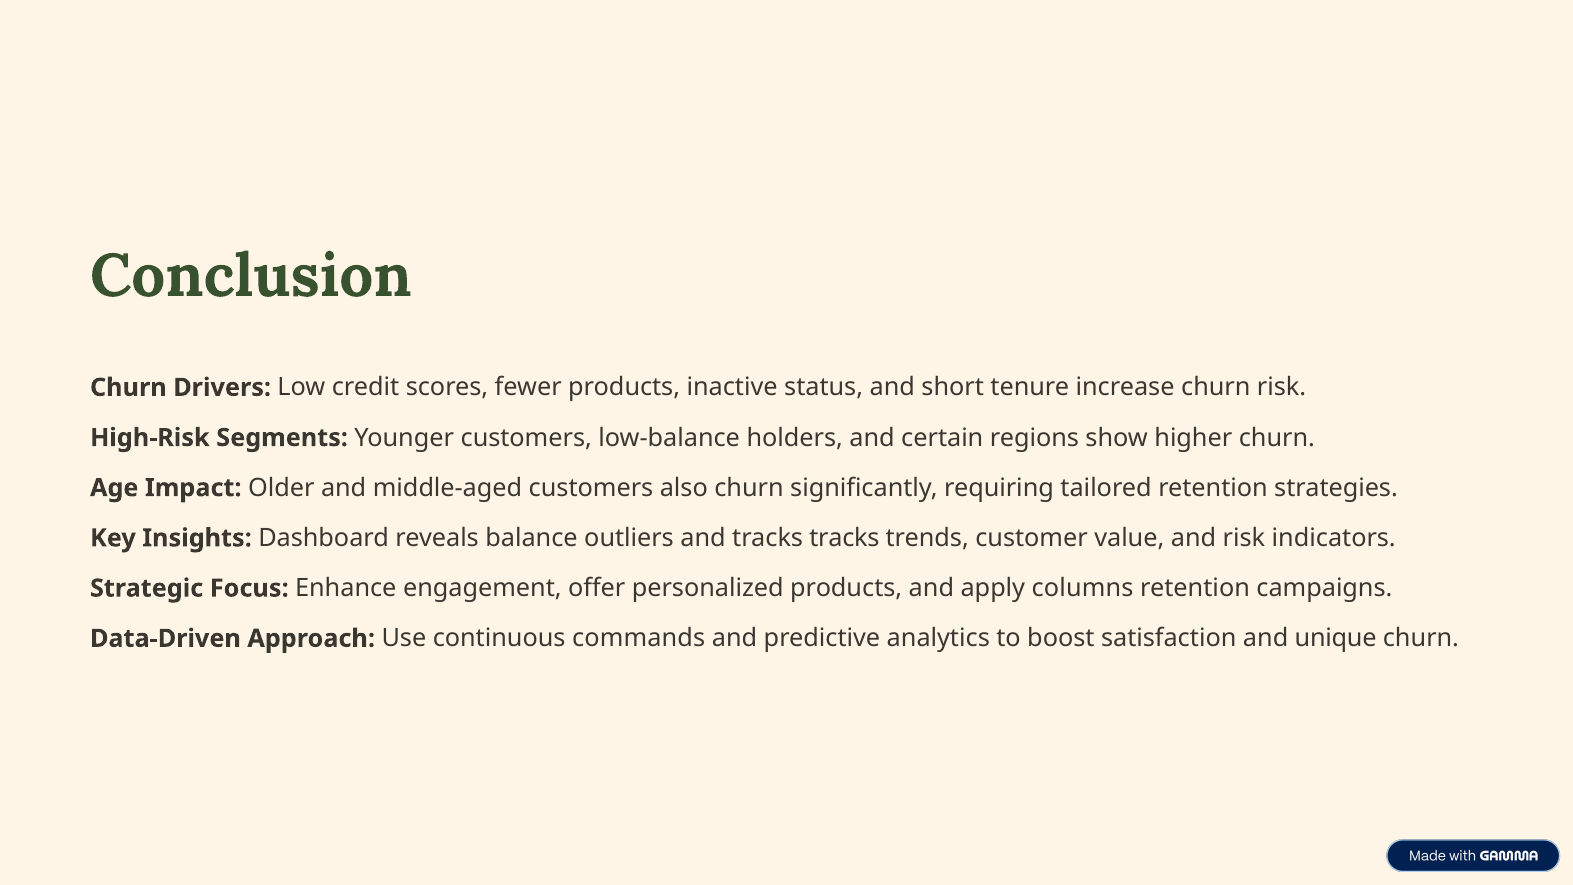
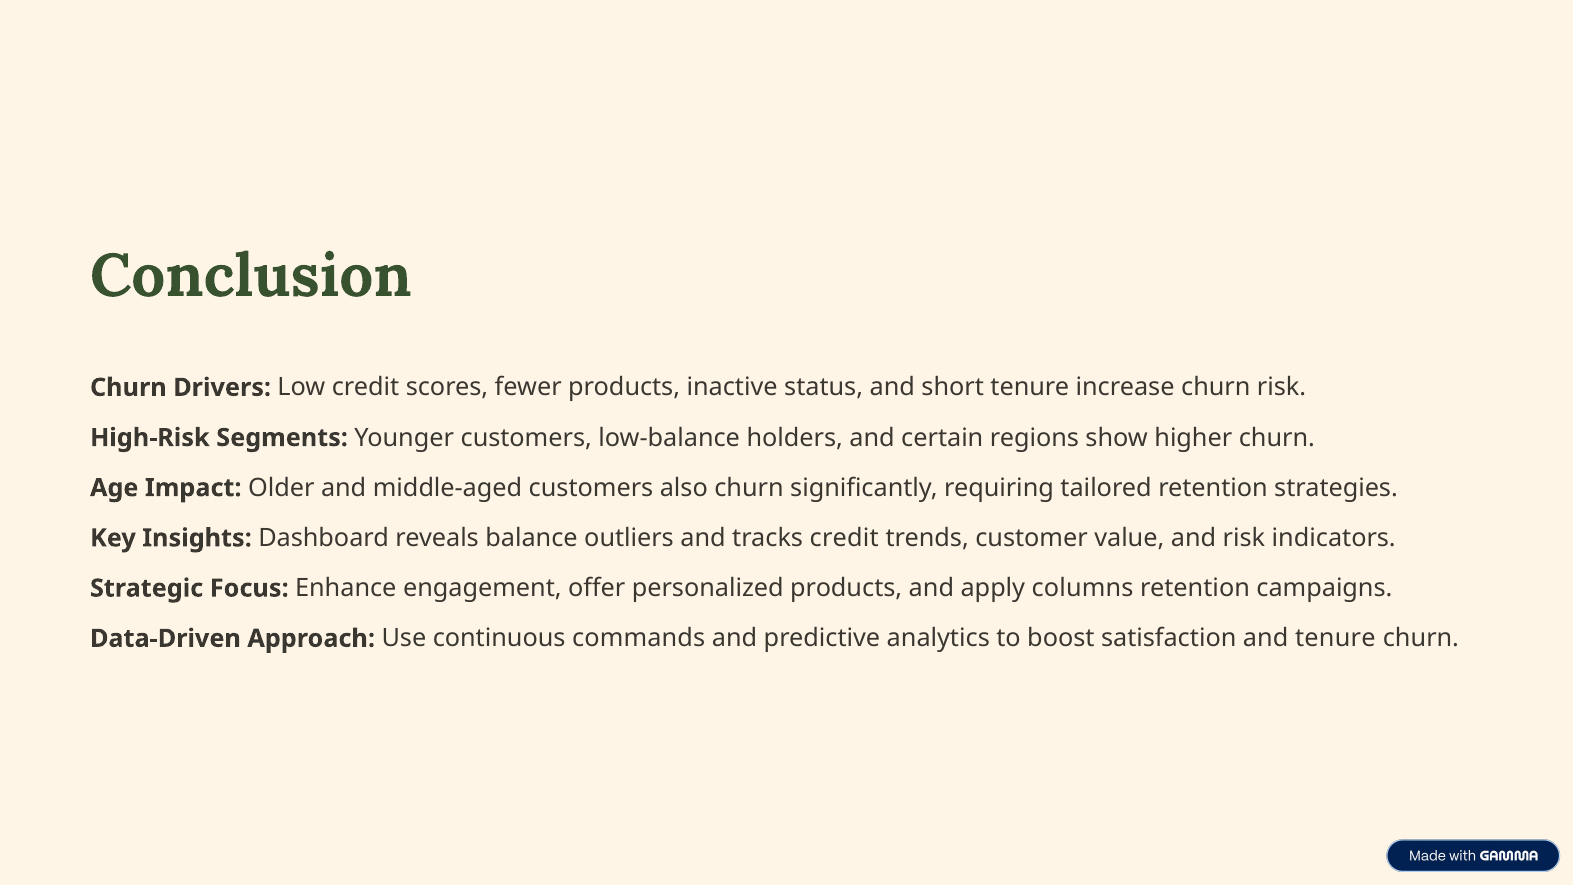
tracks tracks: tracks -> credit (844, 538)
and unique: unique -> tenure (1335, 638)
